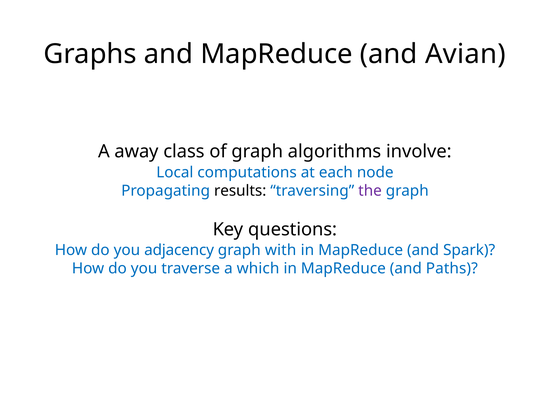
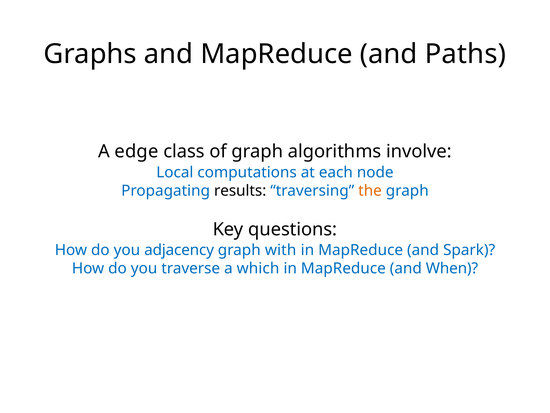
Avian: Avian -> Paths (465, 54)
away: away -> edge (136, 151)
the colour: purple -> orange (370, 191)
Paths: Paths -> When (452, 268)
